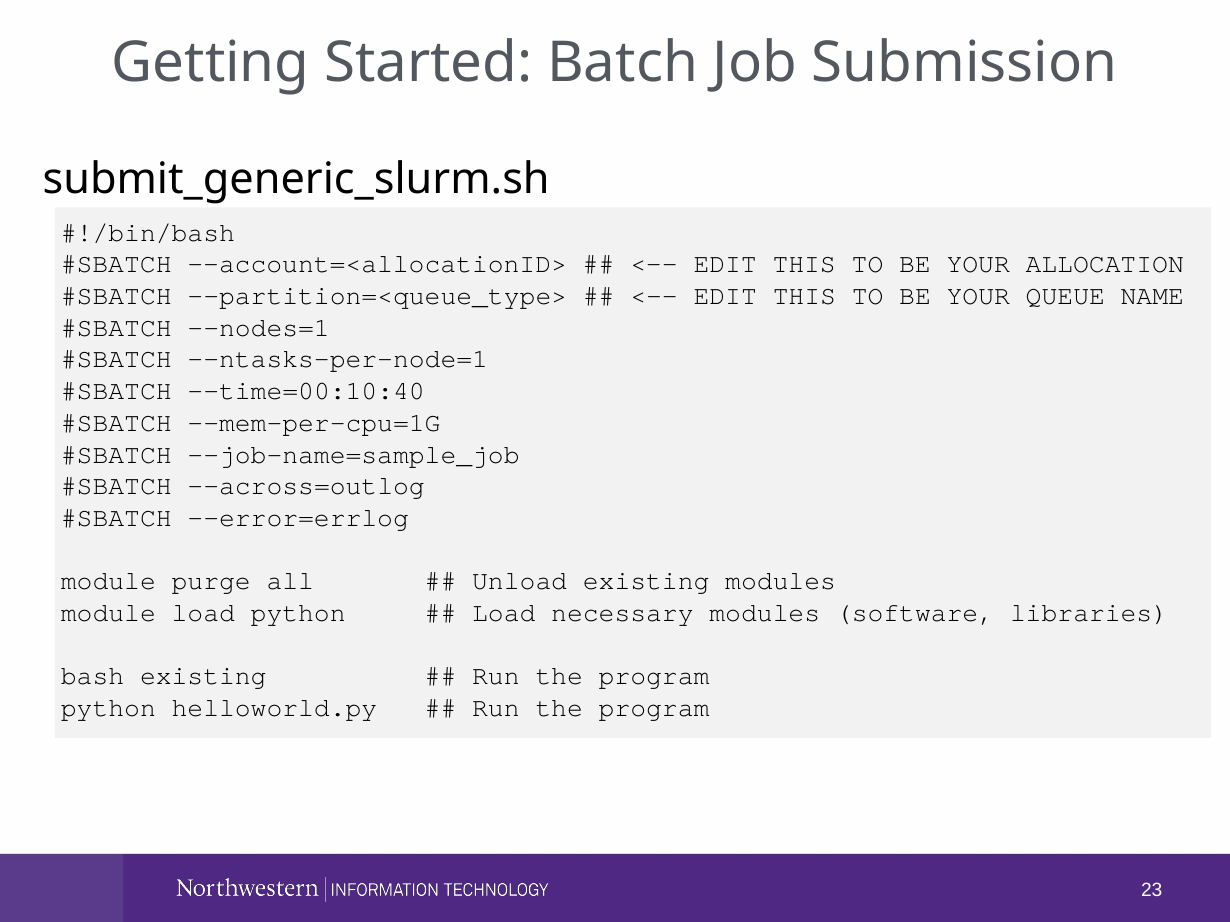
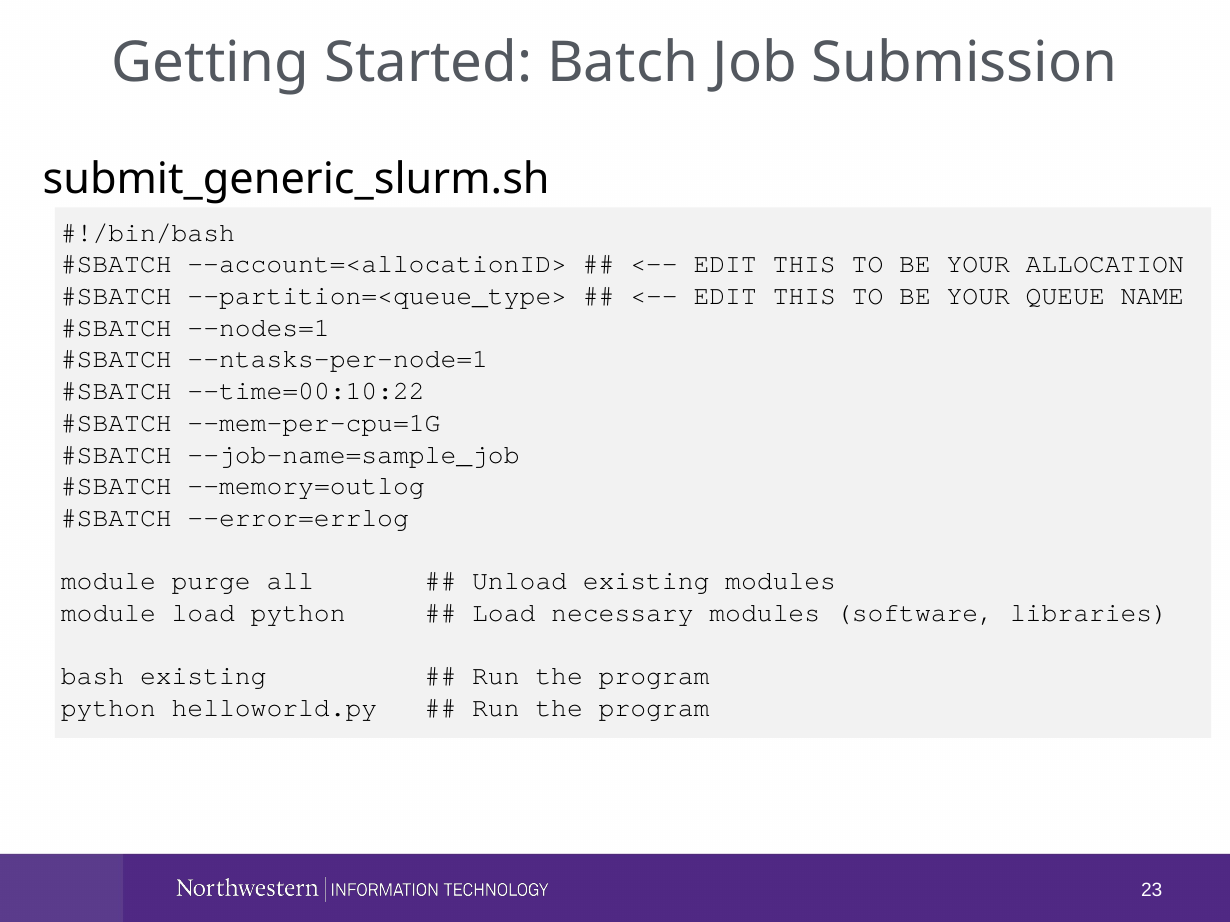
--time=00:10:40: --time=00:10:40 -> --time=00:10:22 (306, 391)
--across=outlog: --across=outlog -> --memory=outlog (306, 486)
